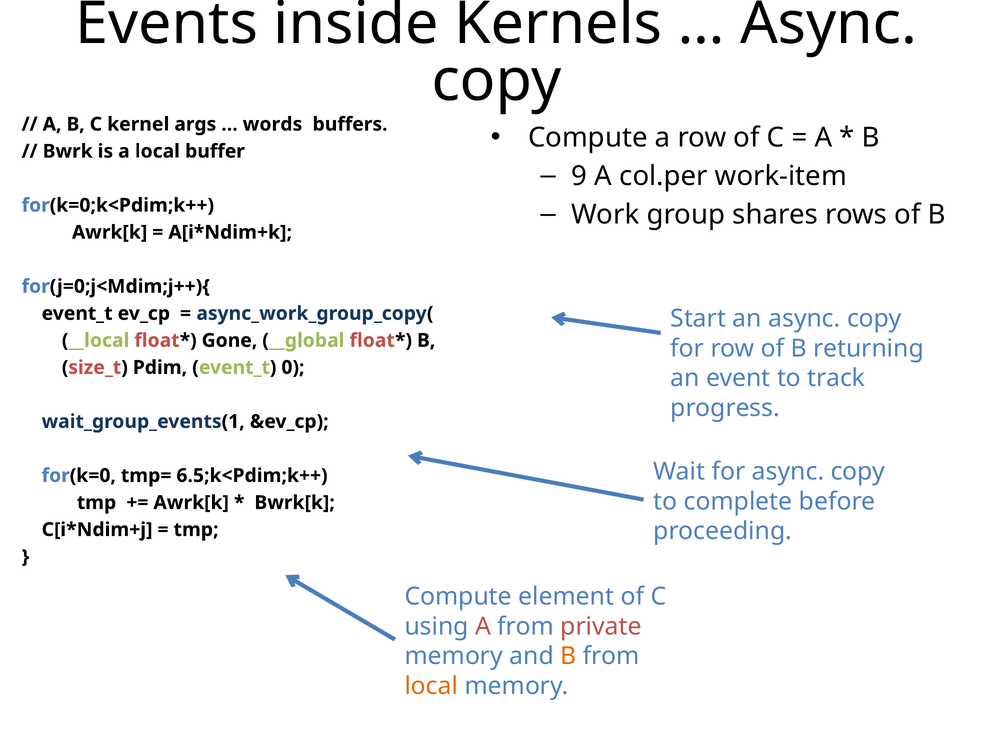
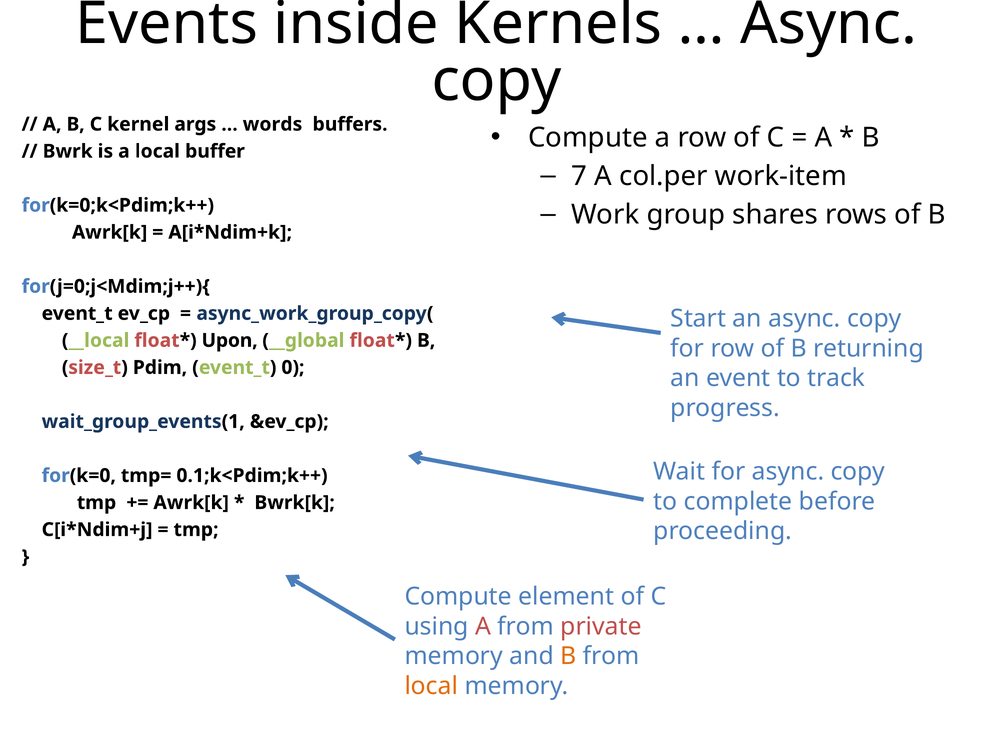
9: 9 -> 7 (579, 176)
Gone: Gone -> Upon (230, 341)
6.5;k<Pdim;k++: 6.5;k<Pdim;k++ -> 0.1;k<Pdim;k++ (252, 476)
